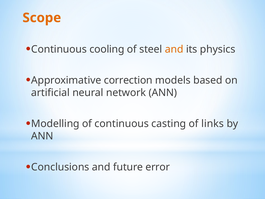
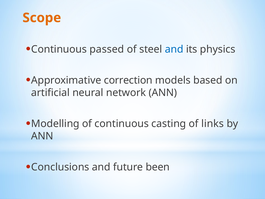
cooling: cooling -> passed (107, 49)
and colour: orange -> blue (174, 49)
error: error -> been (158, 167)
